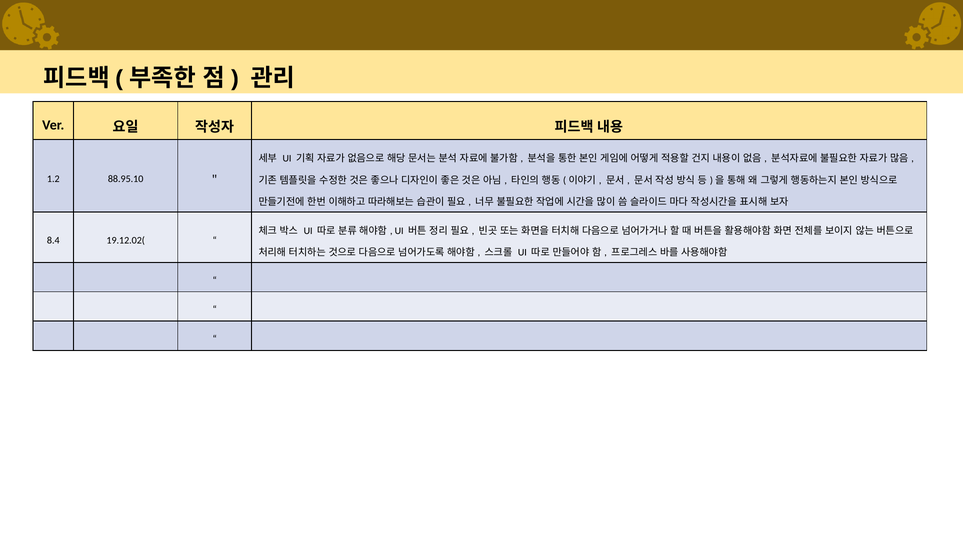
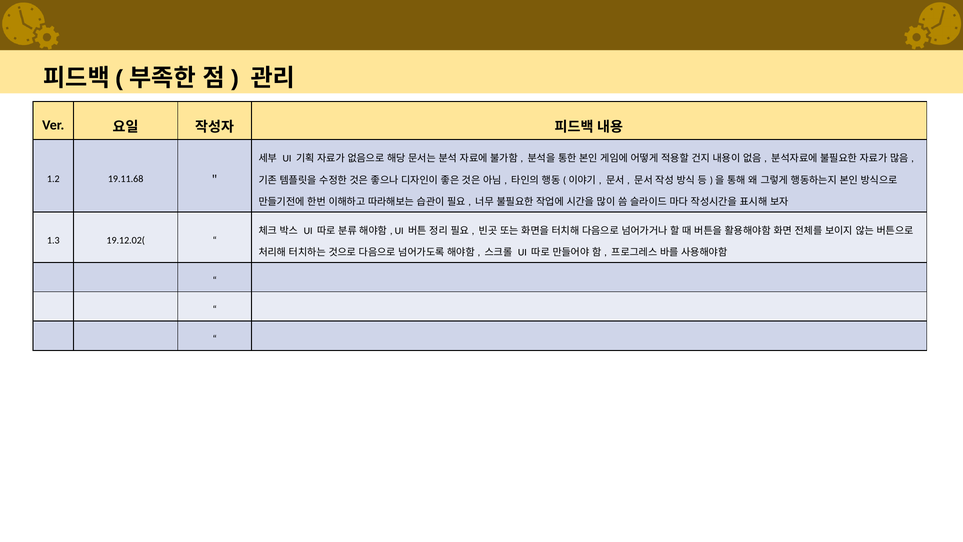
88.95.10: 88.95.10 -> 19.11.68 (126, 179)
8.4: 8.4 -> 1.3 (53, 240)
